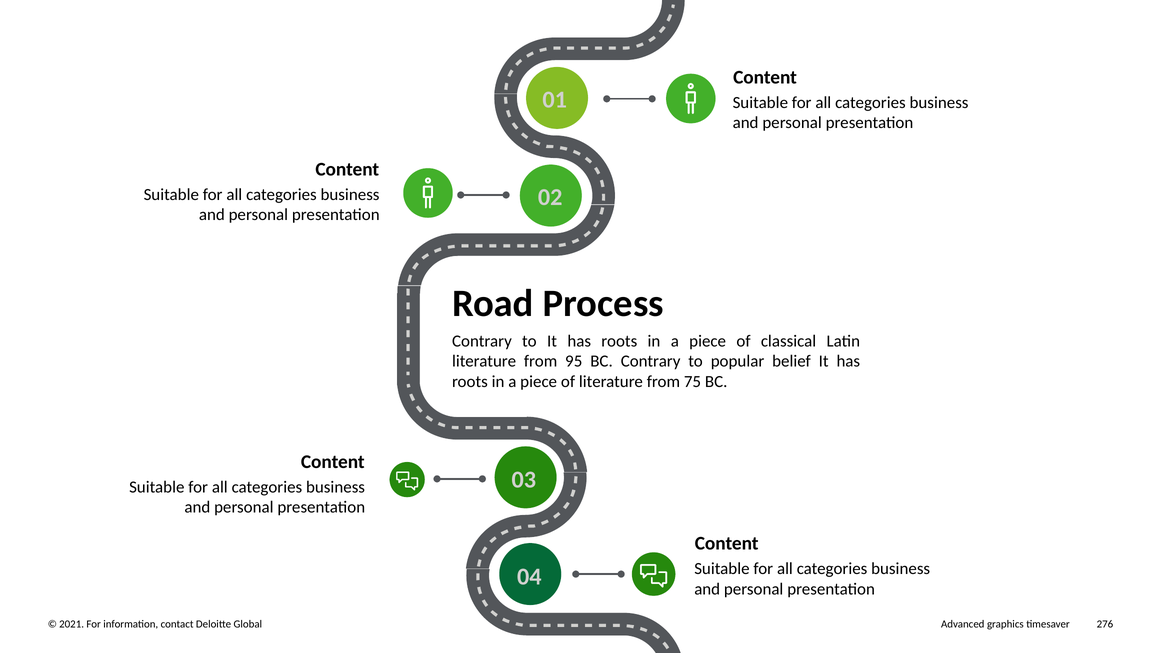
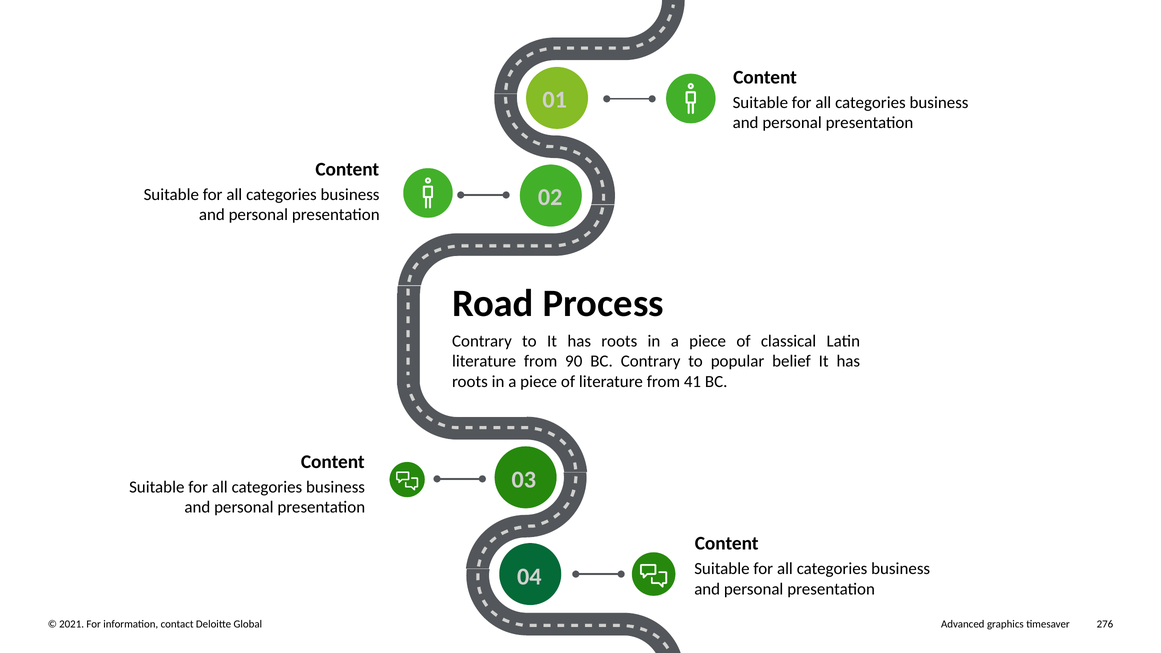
95: 95 -> 90 (574, 361)
75: 75 -> 41 (692, 382)
